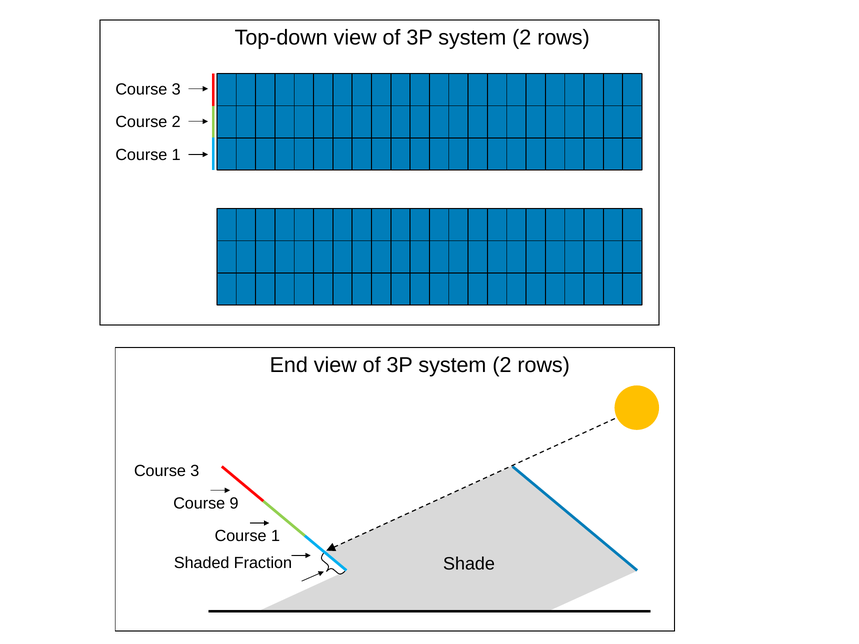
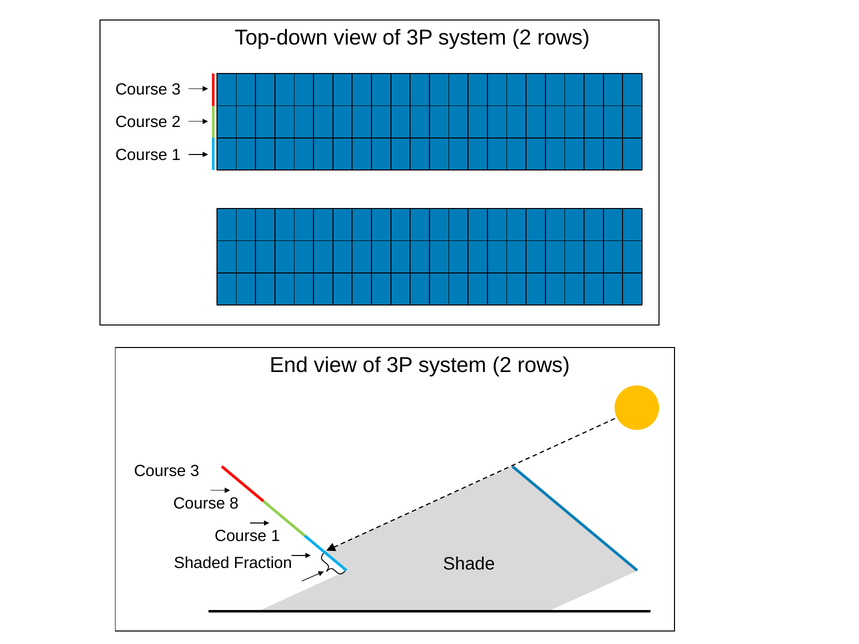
9: 9 -> 8 (234, 504)
